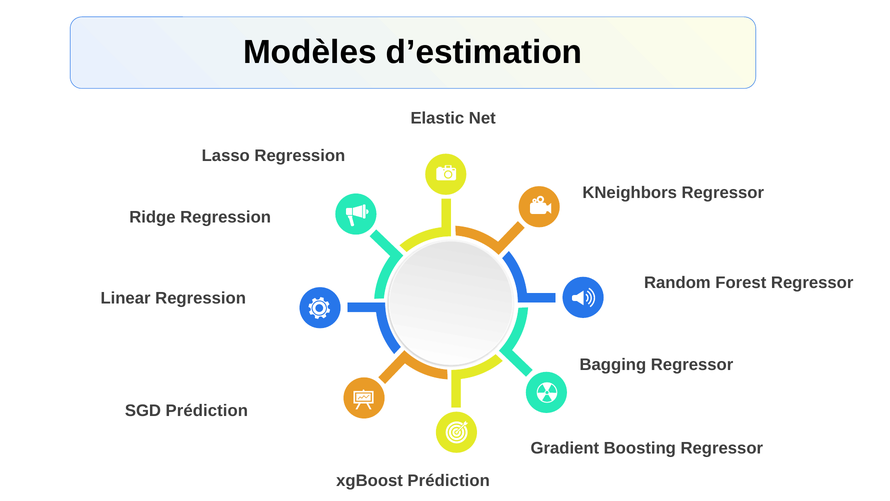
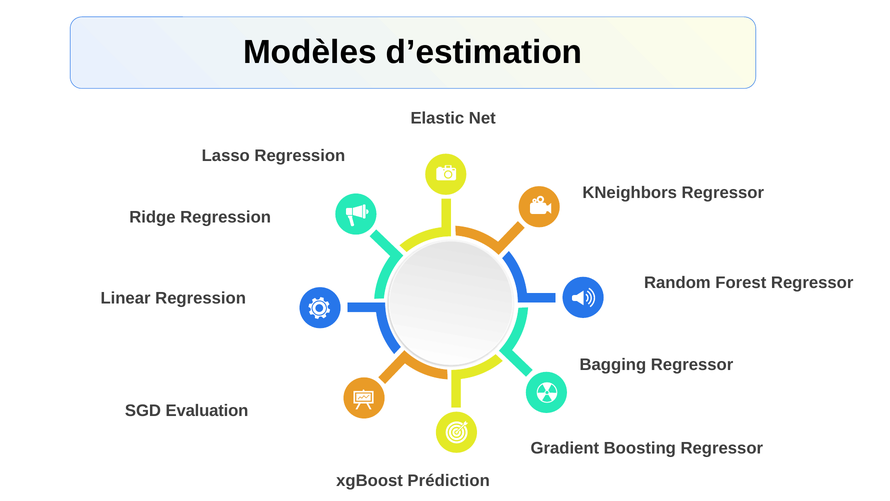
SGD Prédiction: Prédiction -> Evaluation (207, 411)
